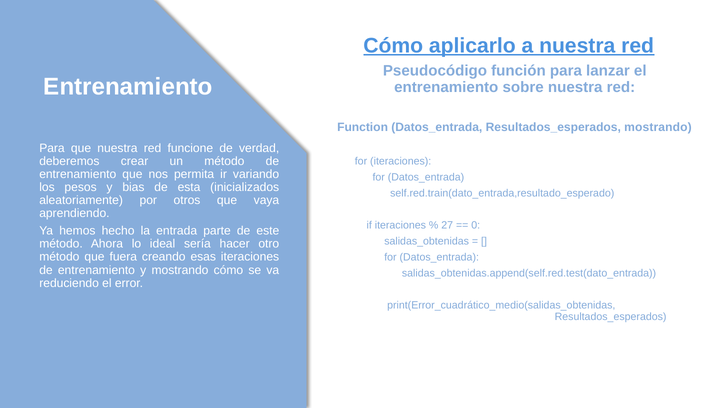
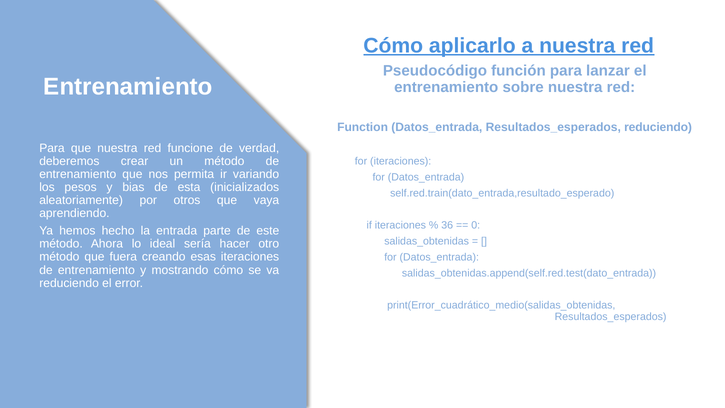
Resultados_esperados mostrando: mostrando -> reduciendo (658, 127)
27: 27 -> 36 (447, 225)
